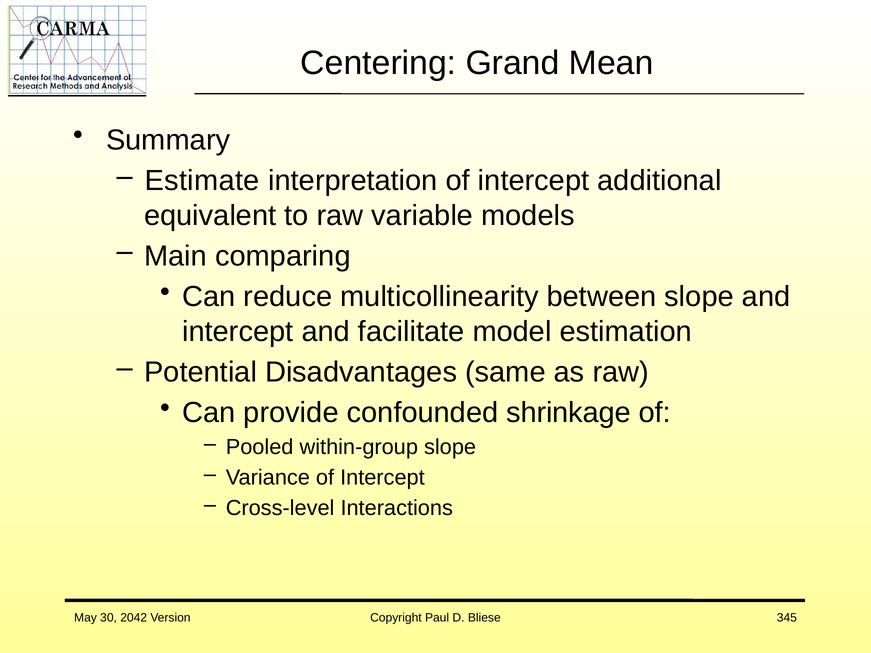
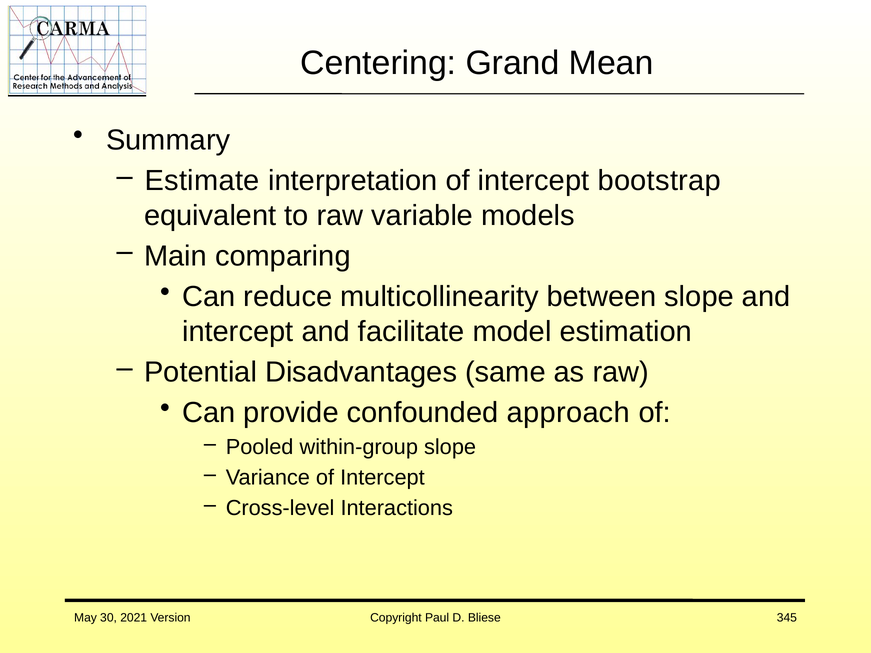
additional: additional -> bootstrap (659, 181)
shrinkage: shrinkage -> approach (568, 413)
2042: 2042 -> 2021 (134, 618)
